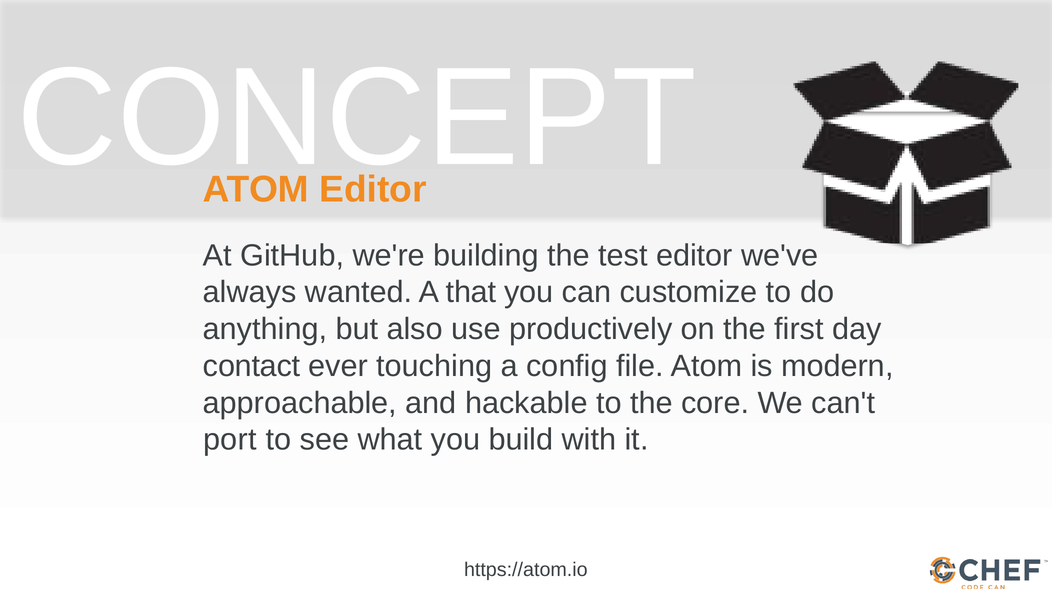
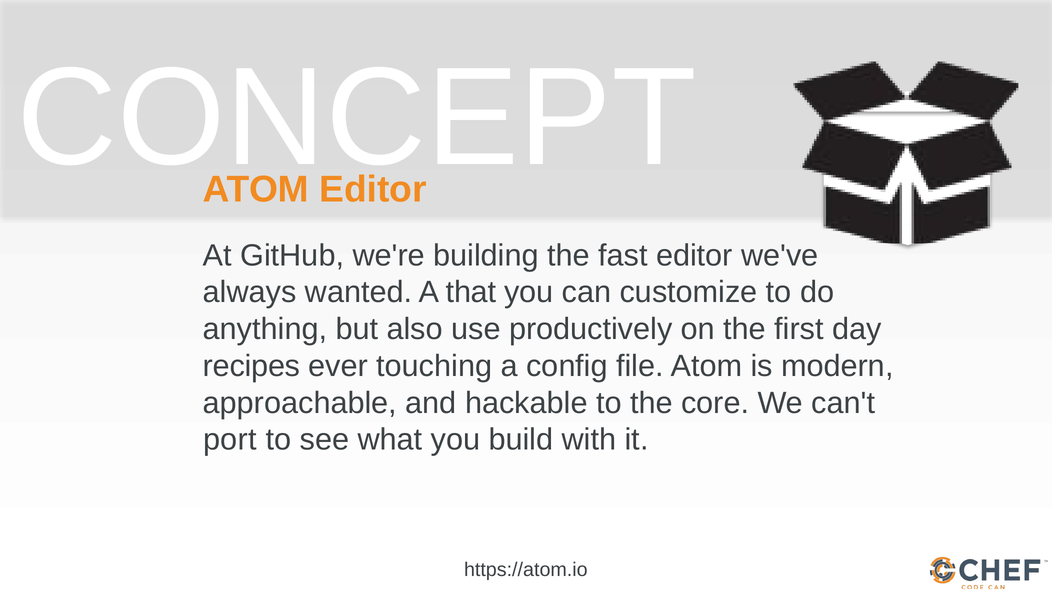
test: test -> fast (623, 255)
contact: contact -> recipes (252, 366)
